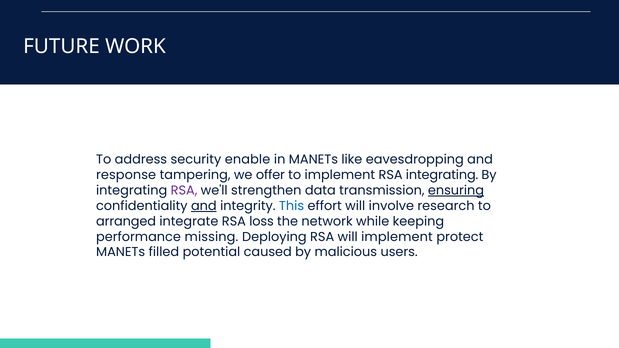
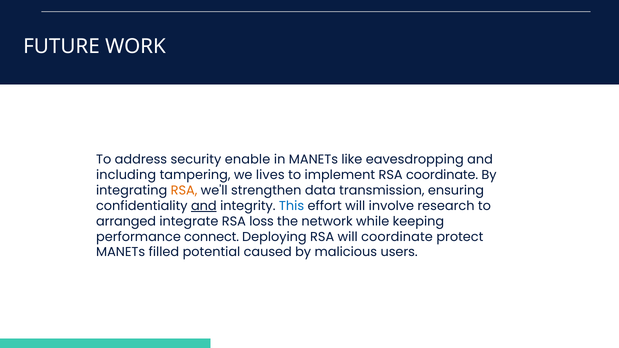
response: response -> including (126, 175)
offer: offer -> lives (270, 175)
RSA integrating: integrating -> coordinate (442, 175)
RSA colour: purple -> orange (184, 190)
ensuring underline: present -> none (456, 190)
missing: missing -> connect (212, 237)
will implement: implement -> coordinate (397, 237)
